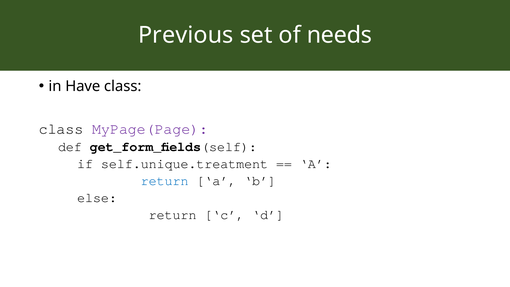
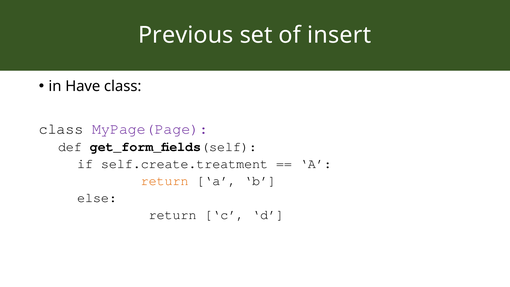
needs: needs -> insert (339, 35)
self.unique.treatment: self.unique.treatment -> self.create.treatment (185, 164)
return colour: blue -> orange (165, 181)
